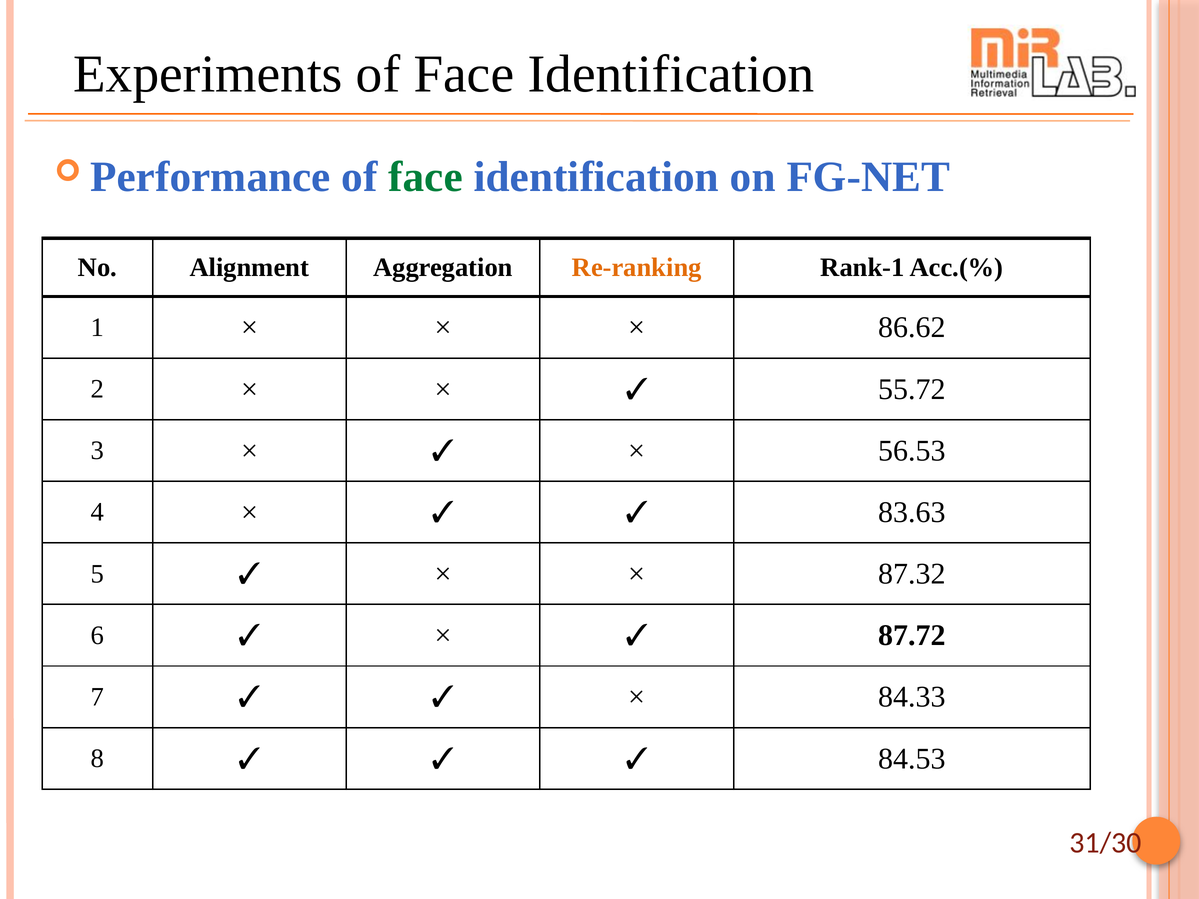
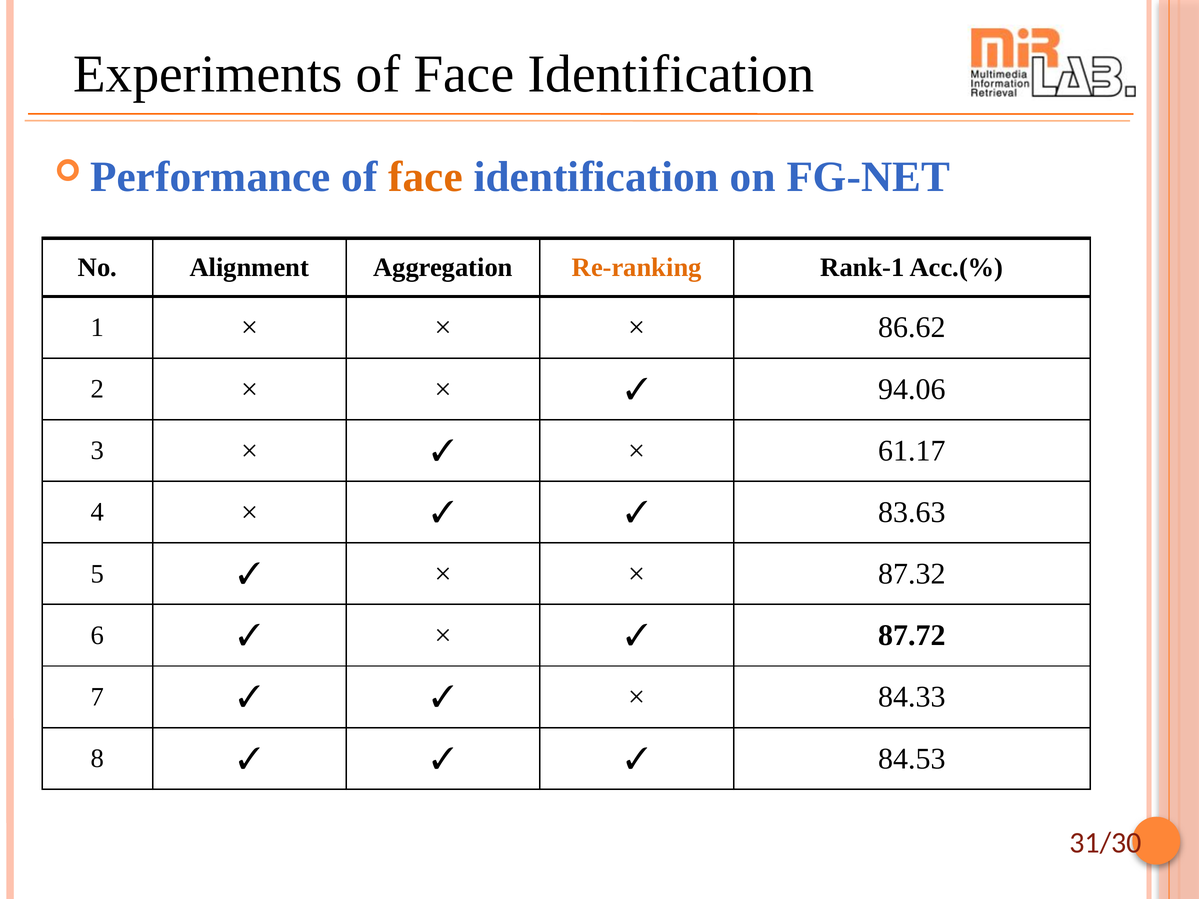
face colour: green -> orange (426, 177)
55.72: 55.72 -> 94.06 (912, 389)
56.53: 56.53 -> 61.17 (912, 451)
